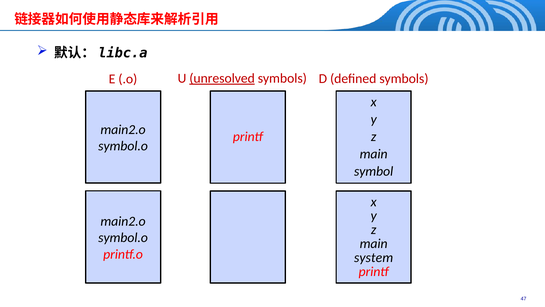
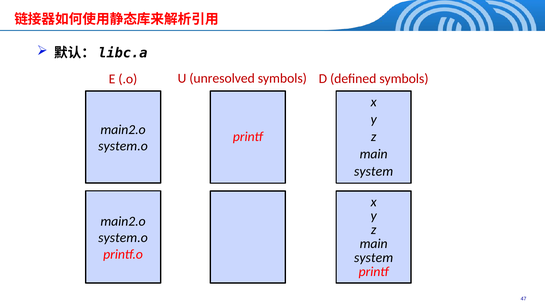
unresolved underline: present -> none (222, 78)
symbol.o: symbol.o -> system.o (123, 146)
symbol: symbol -> system (374, 171)
symbol.o: symbol.o -> system.o (123, 237)
